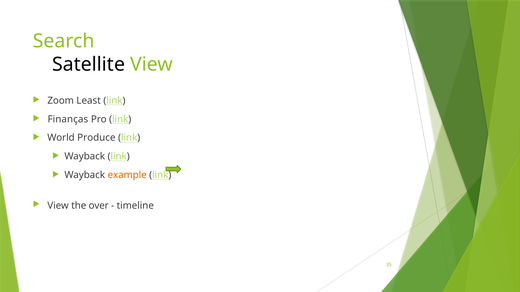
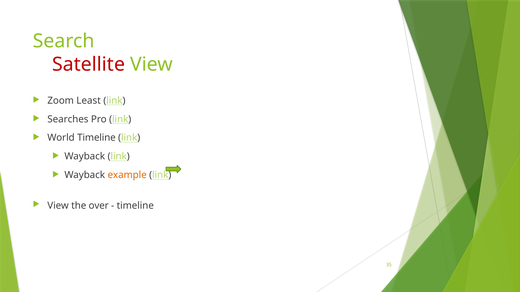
Satellite colour: black -> red (89, 64)
Finanças: Finanças -> Searches (68, 119)
World Produce: Produce -> Timeline (96, 138)
